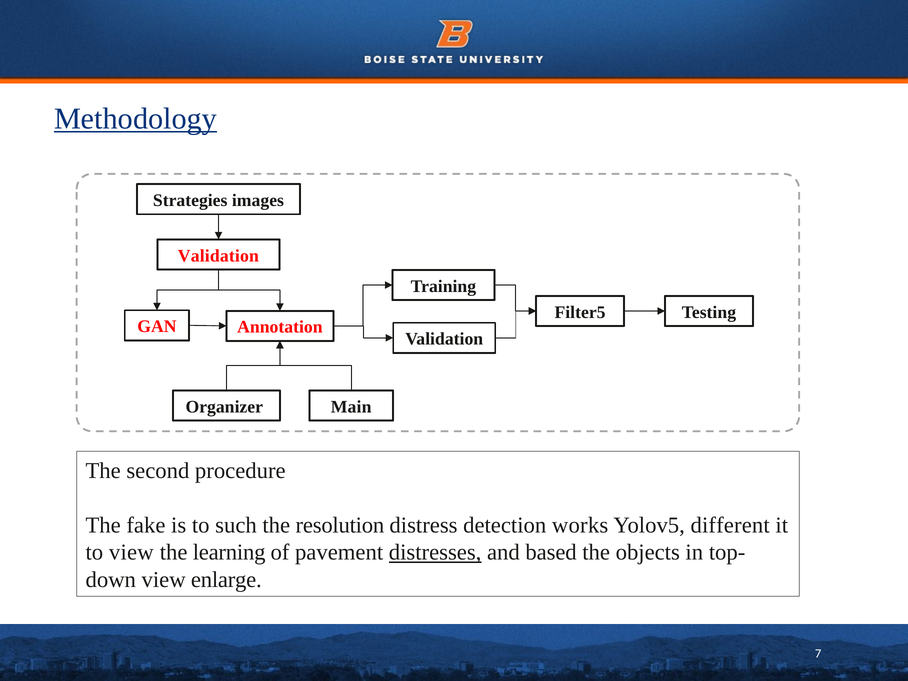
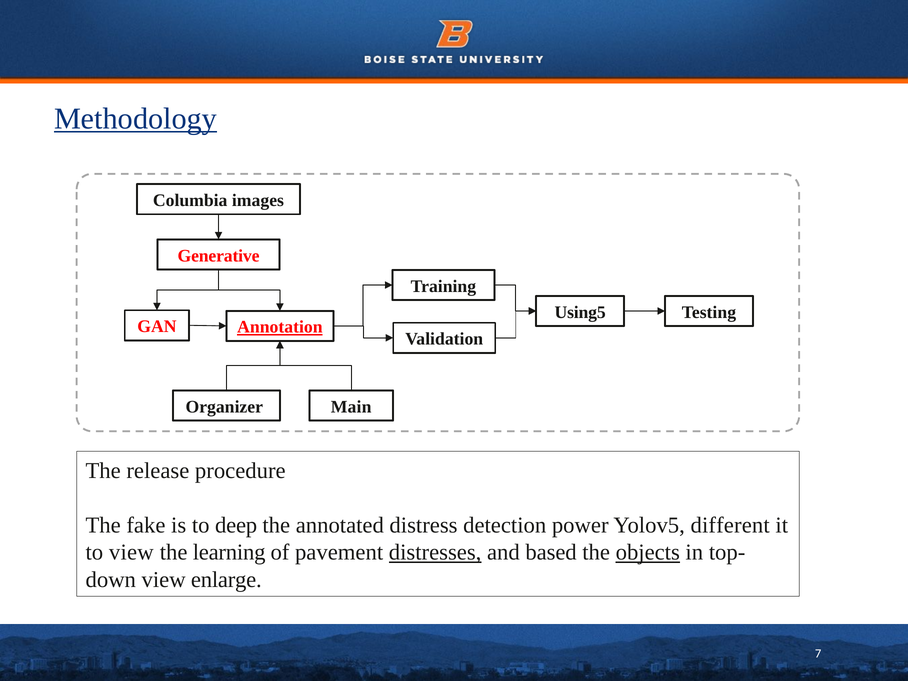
Strategies: Strategies -> Columbia (190, 200)
Validation: Validation -> Generative (219, 256)
Filter5: Filter5 -> Using5 (580, 312)
Annotation underline: none -> present (280, 327)
second: second -> release (158, 471)
such: such -> deep (236, 525)
resolution: resolution -> annotated (340, 525)
works: works -> power (580, 525)
objects underline: none -> present (648, 552)
